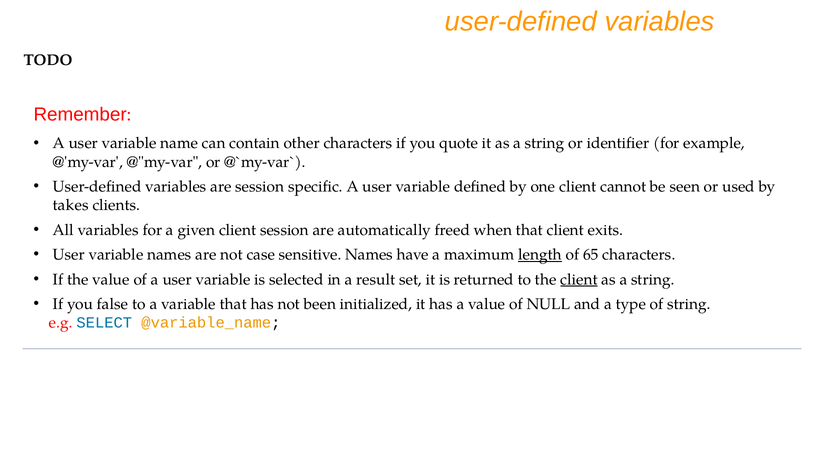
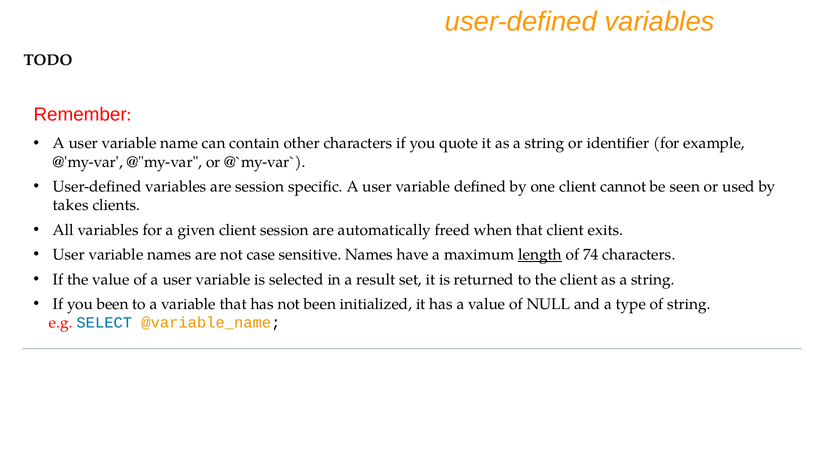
65: 65 -> 74 (591, 254)
client underline: present -> none (579, 279)
you false: false -> been (113, 304)
